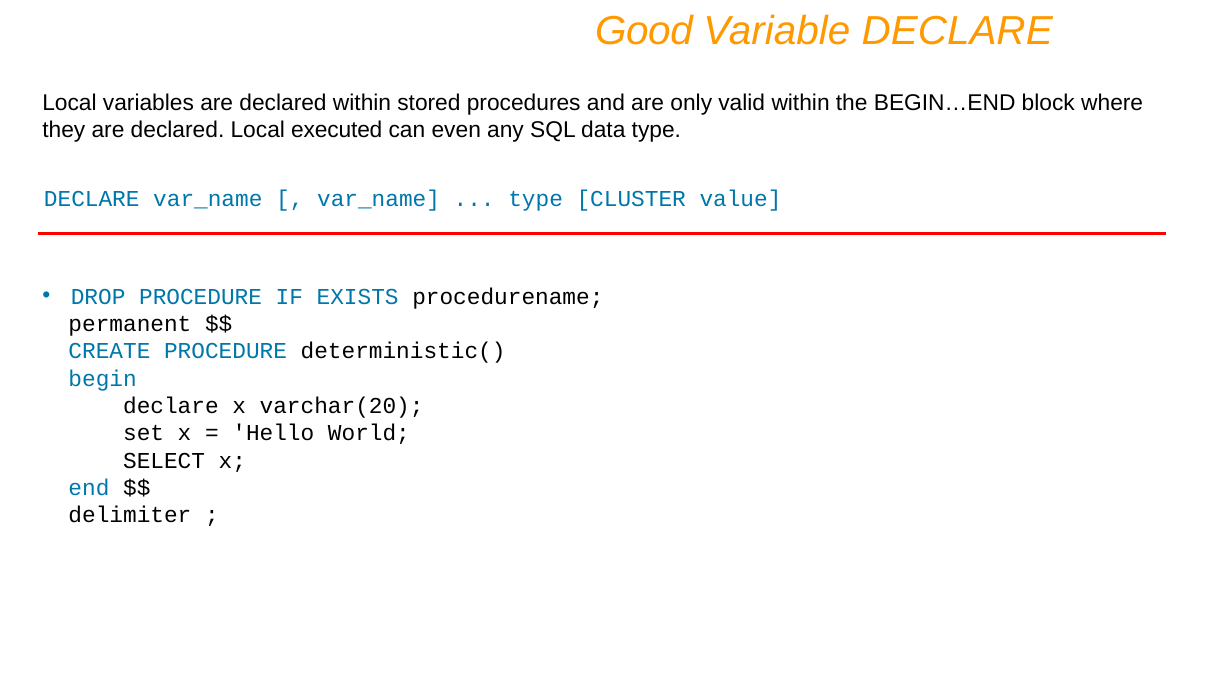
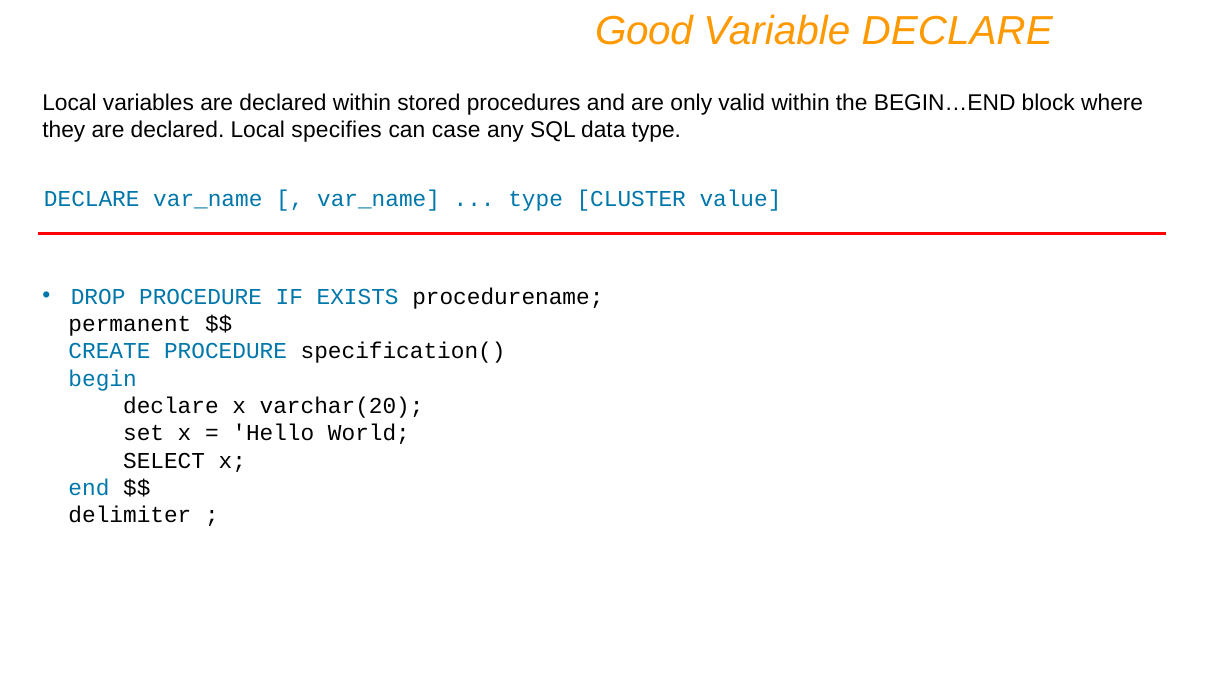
executed: executed -> specifies (337, 130)
even: even -> case (456, 130)
deterministic(: deterministic( -> specification( (403, 351)
